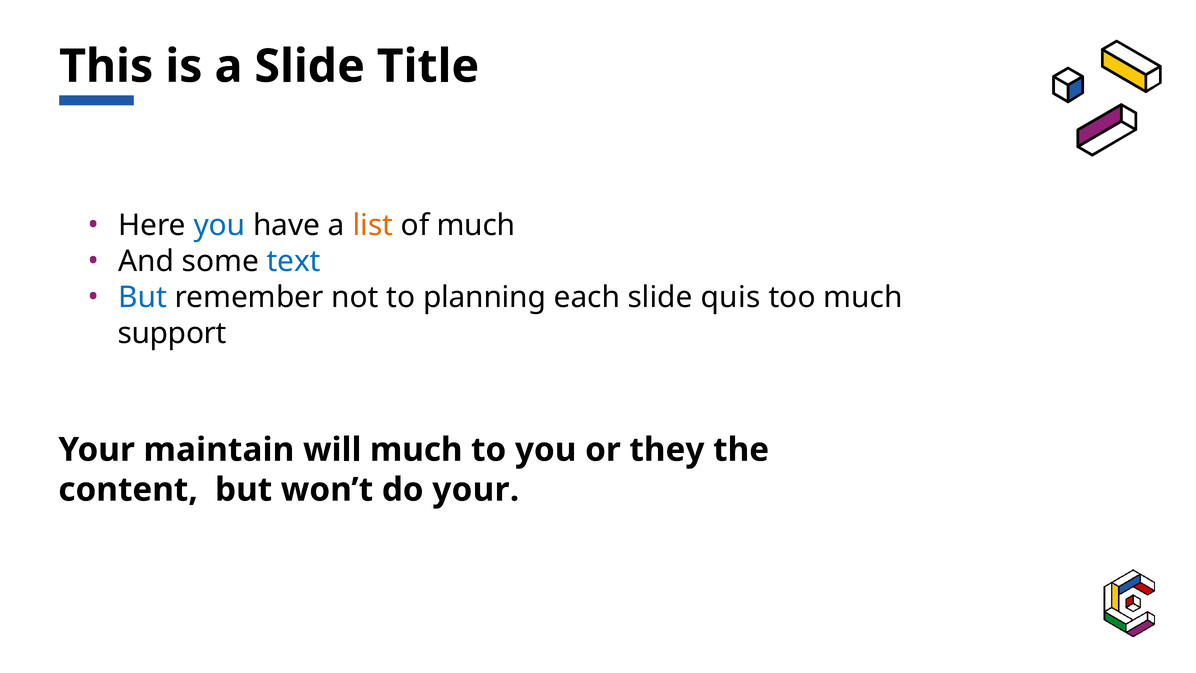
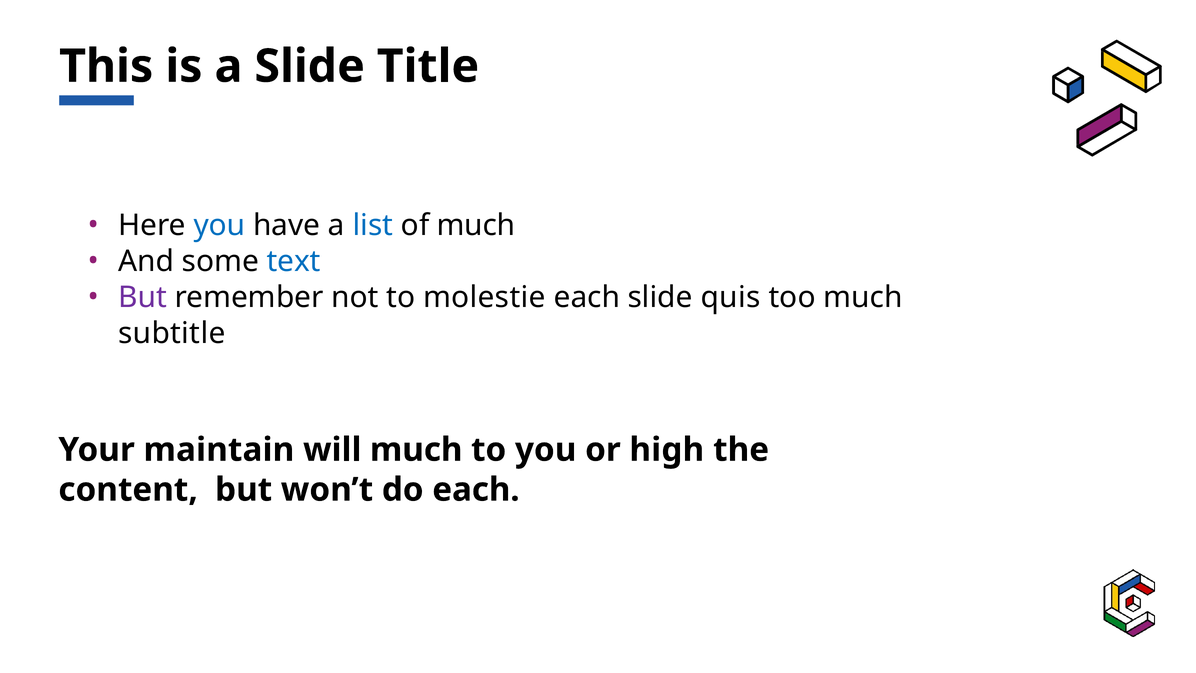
list colour: orange -> blue (373, 225)
But colour: blue -> purple (143, 297)
planning: planning -> molestie (484, 297)
support: support -> subtitle (172, 333)
they: they -> high (667, 450)
do your: your -> each (476, 490)
